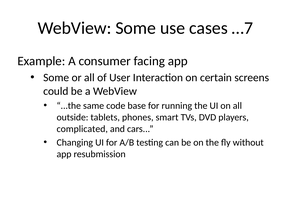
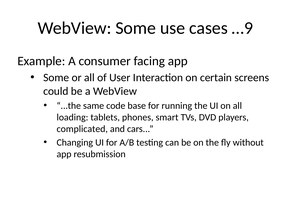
…7: …7 -> …9 (242, 28)
outside: outside -> loading (72, 117)
